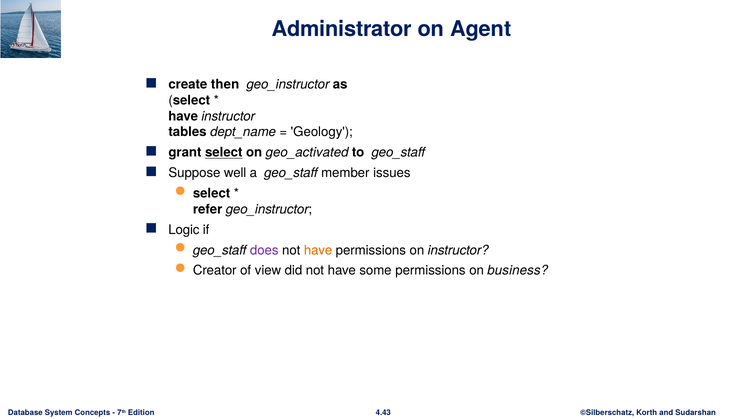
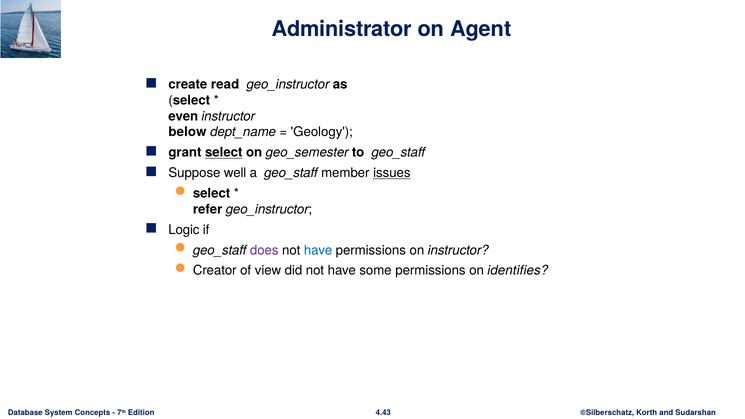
then: then -> read (225, 85)
have: have -> even (183, 116)
tables: tables -> below (187, 132)
geo_activated: geo_activated -> geo_semester (307, 153)
issues underline: none -> present (392, 173)
have colour: orange -> blue (318, 250)
business: business -> identifies (518, 271)
